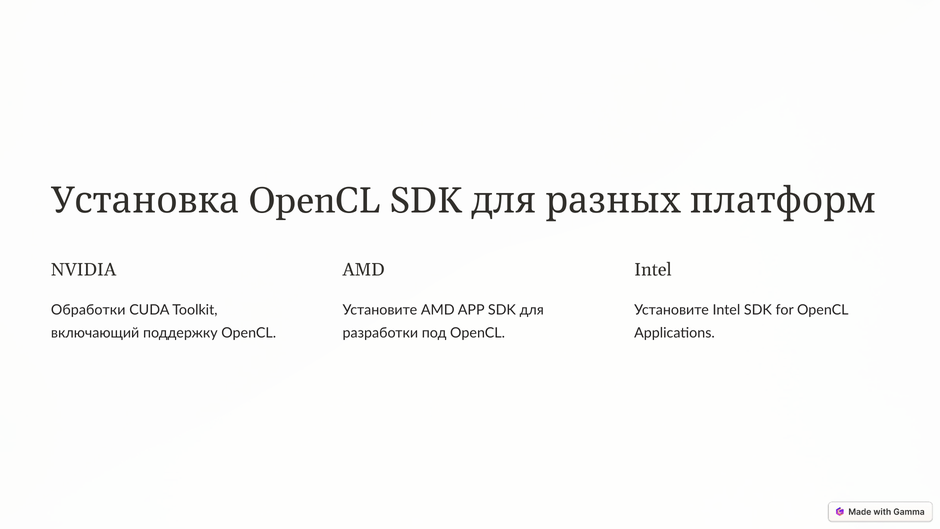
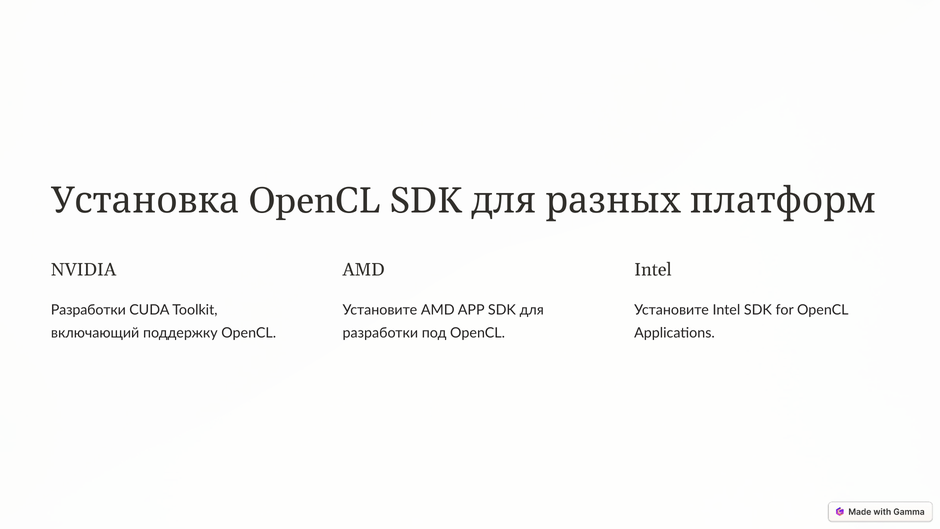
Обработки: Обработки -> Разработки (88, 310)
